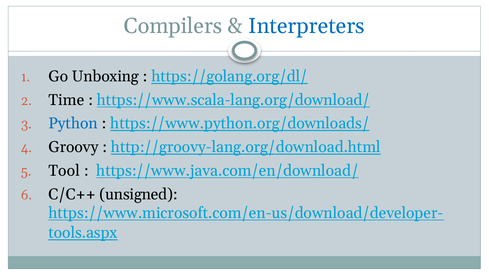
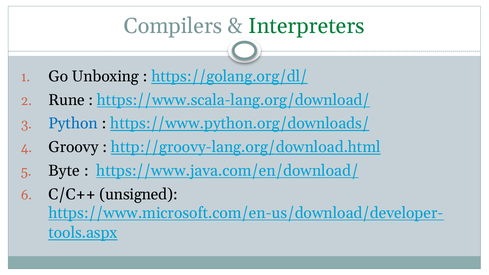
Interpreters colour: blue -> green (306, 26)
Time: Time -> Rune (67, 100)
Tool: Tool -> Byte (64, 171)
